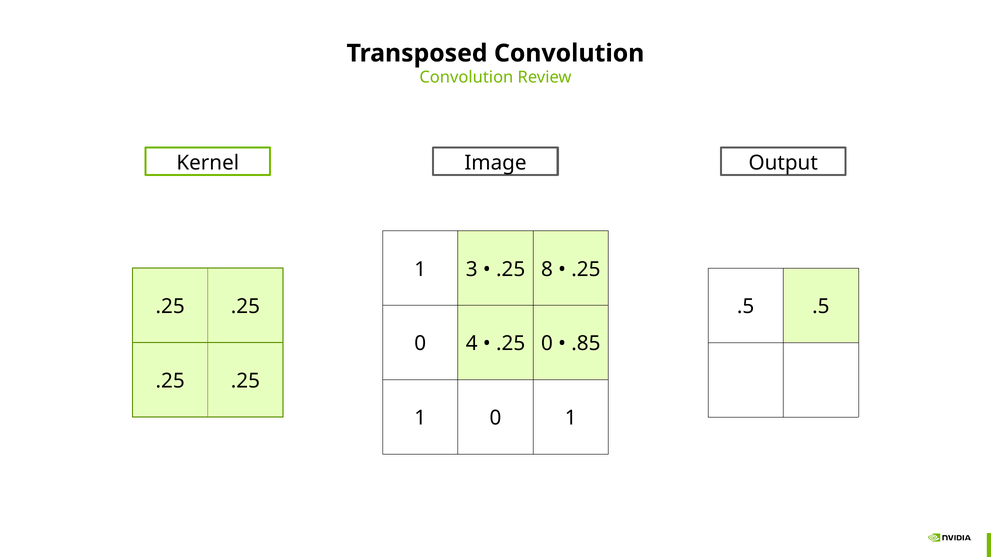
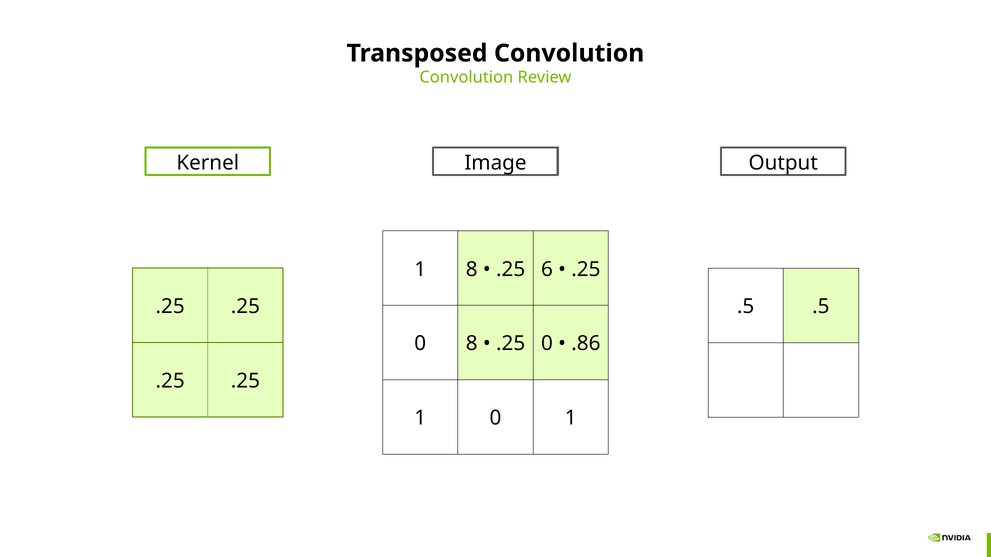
1 3: 3 -> 8 (472, 269)
8: 8 -> 6 (547, 269)
0 4: 4 -> 8 (472, 344)
.85: .85 -> .86 (586, 344)
